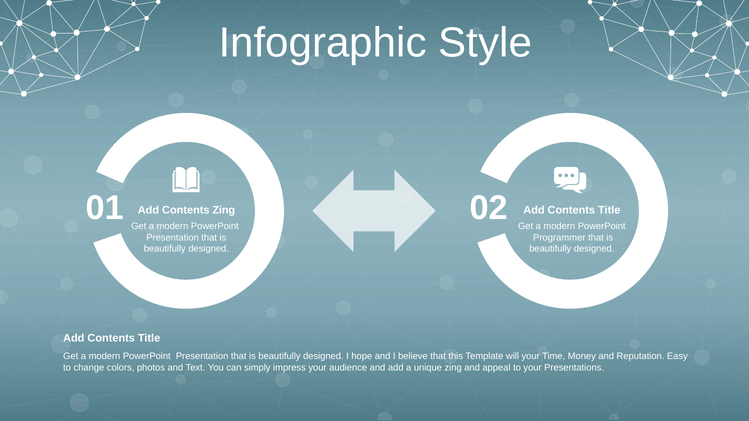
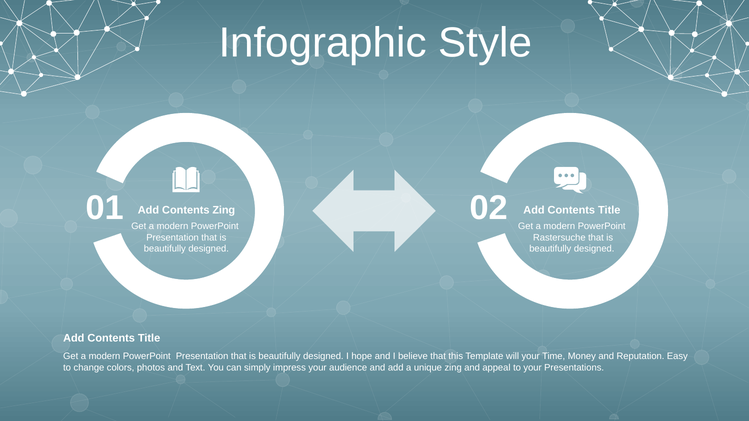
Programmer: Programmer -> Rastersuche (559, 238)
